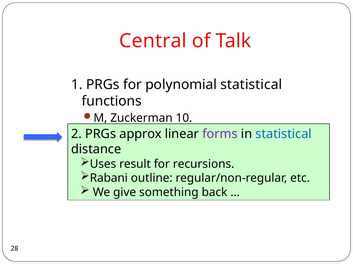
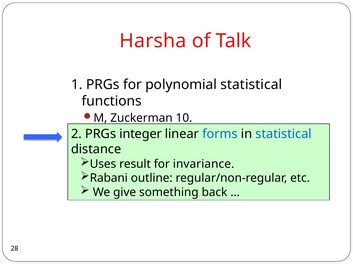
Central: Central -> Harsha (153, 41)
approx: approx -> integer (141, 134)
forms colour: purple -> blue (220, 134)
recursions: recursions -> invariance (204, 164)
